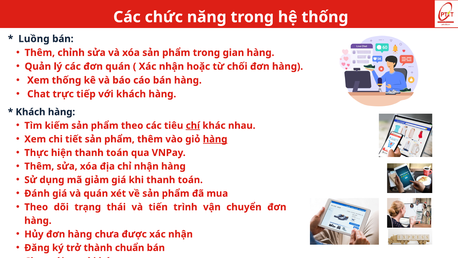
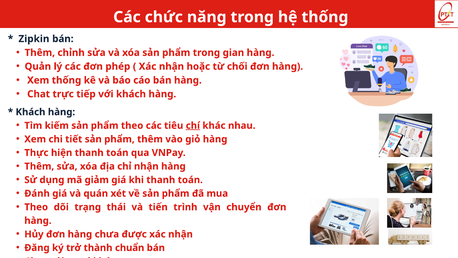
Luồng: Luồng -> Zipkin (34, 39)
đơn quán: quán -> phép (118, 66)
hàng underline: present -> none (215, 139)
